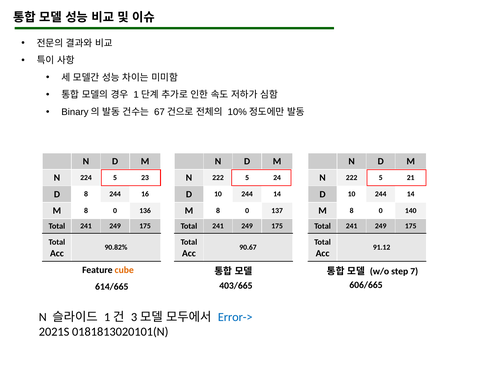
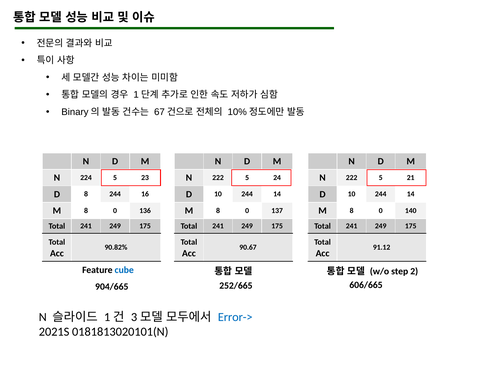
cube colour: orange -> blue (124, 270)
7: 7 -> 2 (414, 271)
403/665: 403/665 -> 252/665 (236, 286)
614/665: 614/665 -> 904/665 (112, 287)
